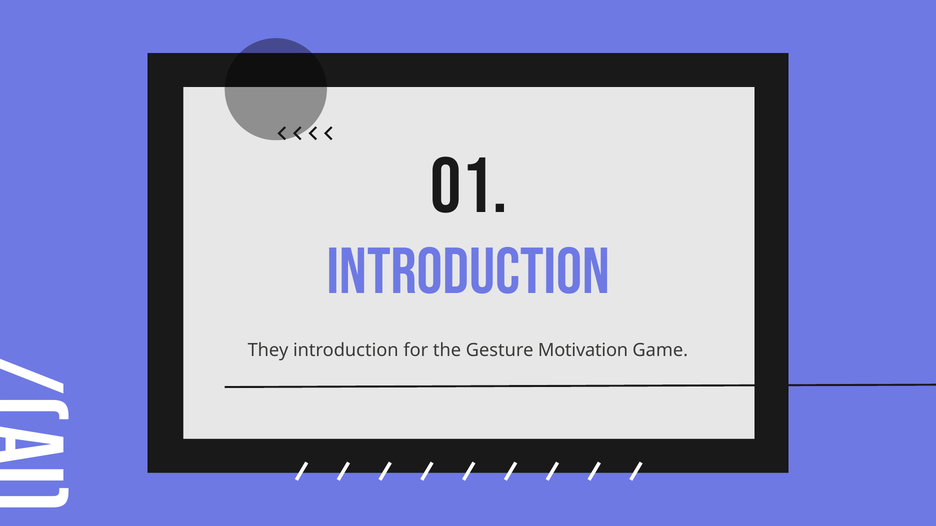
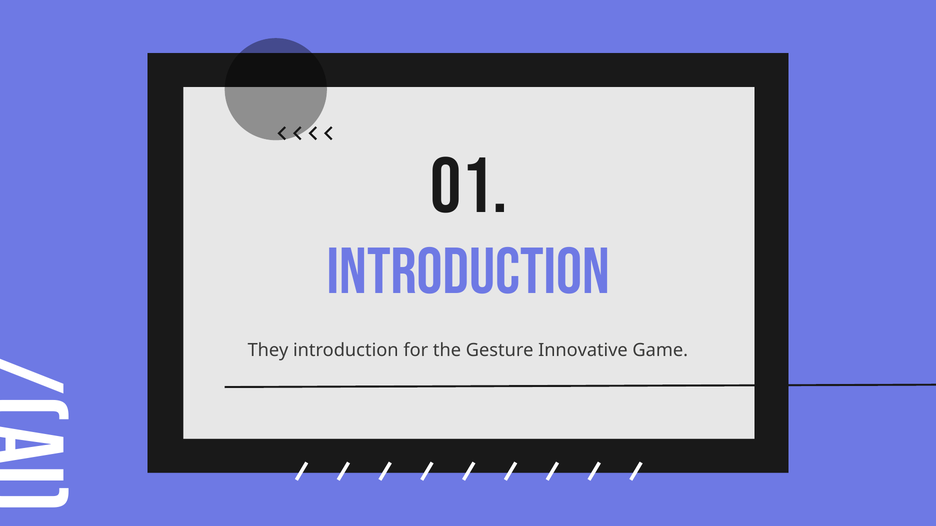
Motivation: Motivation -> Innovative (583, 351)
